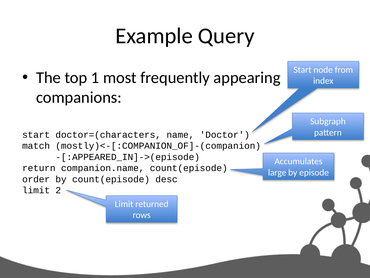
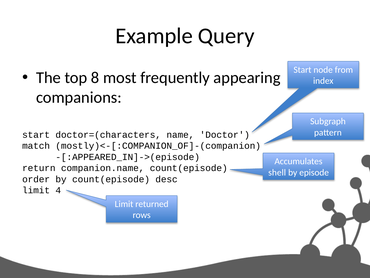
1: 1 -> 8 (95, 78)
large: large -> shell (277, 172)
2: 2 -> 4 (58, 190)
